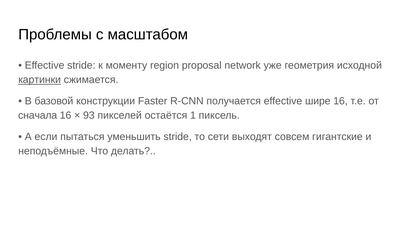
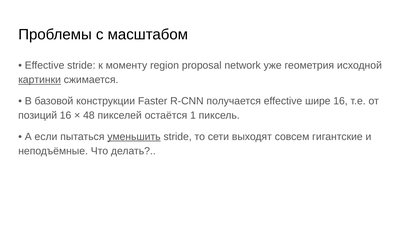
сначала: сначала -> позиций (38, 115)
93: 93 -> 48 (89, 115)
уменьшить underline: none -> present (134, 136)
